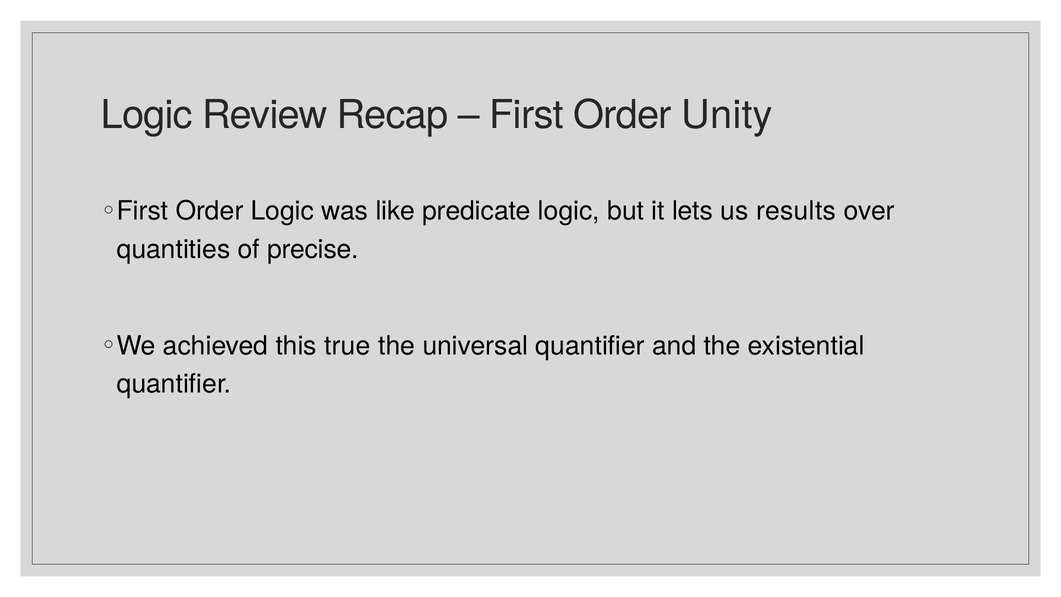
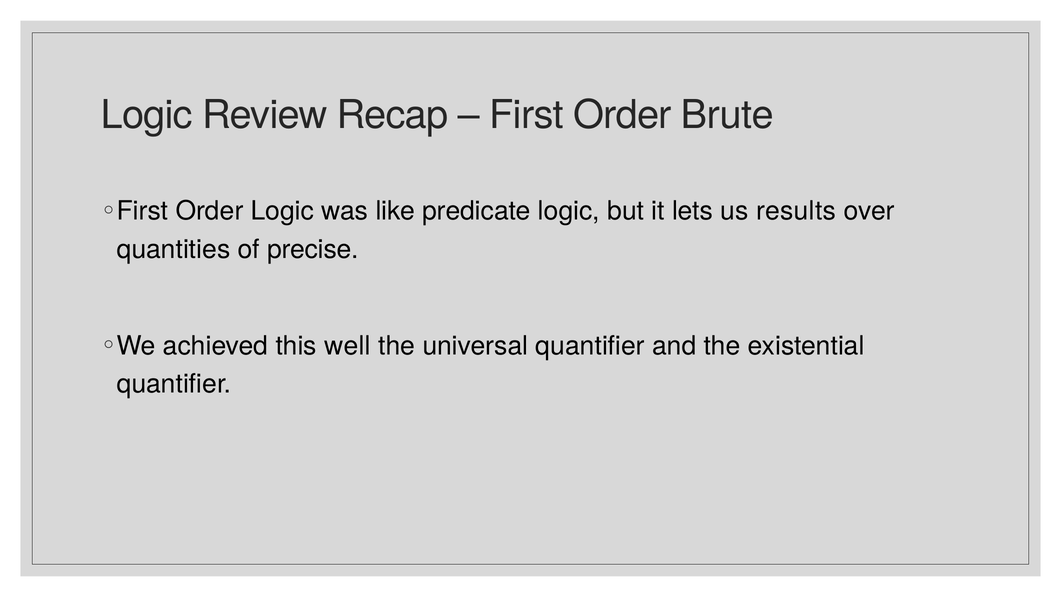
Unity: Unity -> Brute (727, 115)
true: true -> well (347, 346)
